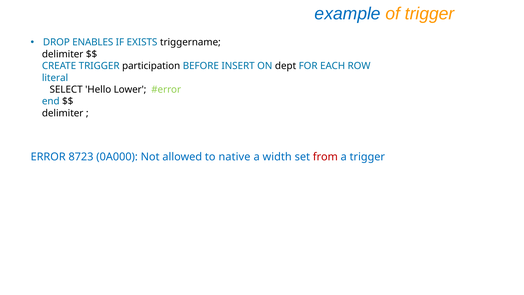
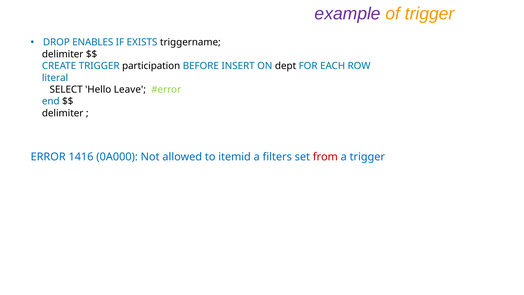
example colour: blue -> purple (348, 14)
Lower: Lower -> Leave (130, 90)
8723: 8723 -> 1416 (81, 157)
native: native -> itemid (235, 157)
width: width -> filters (277, 157)
